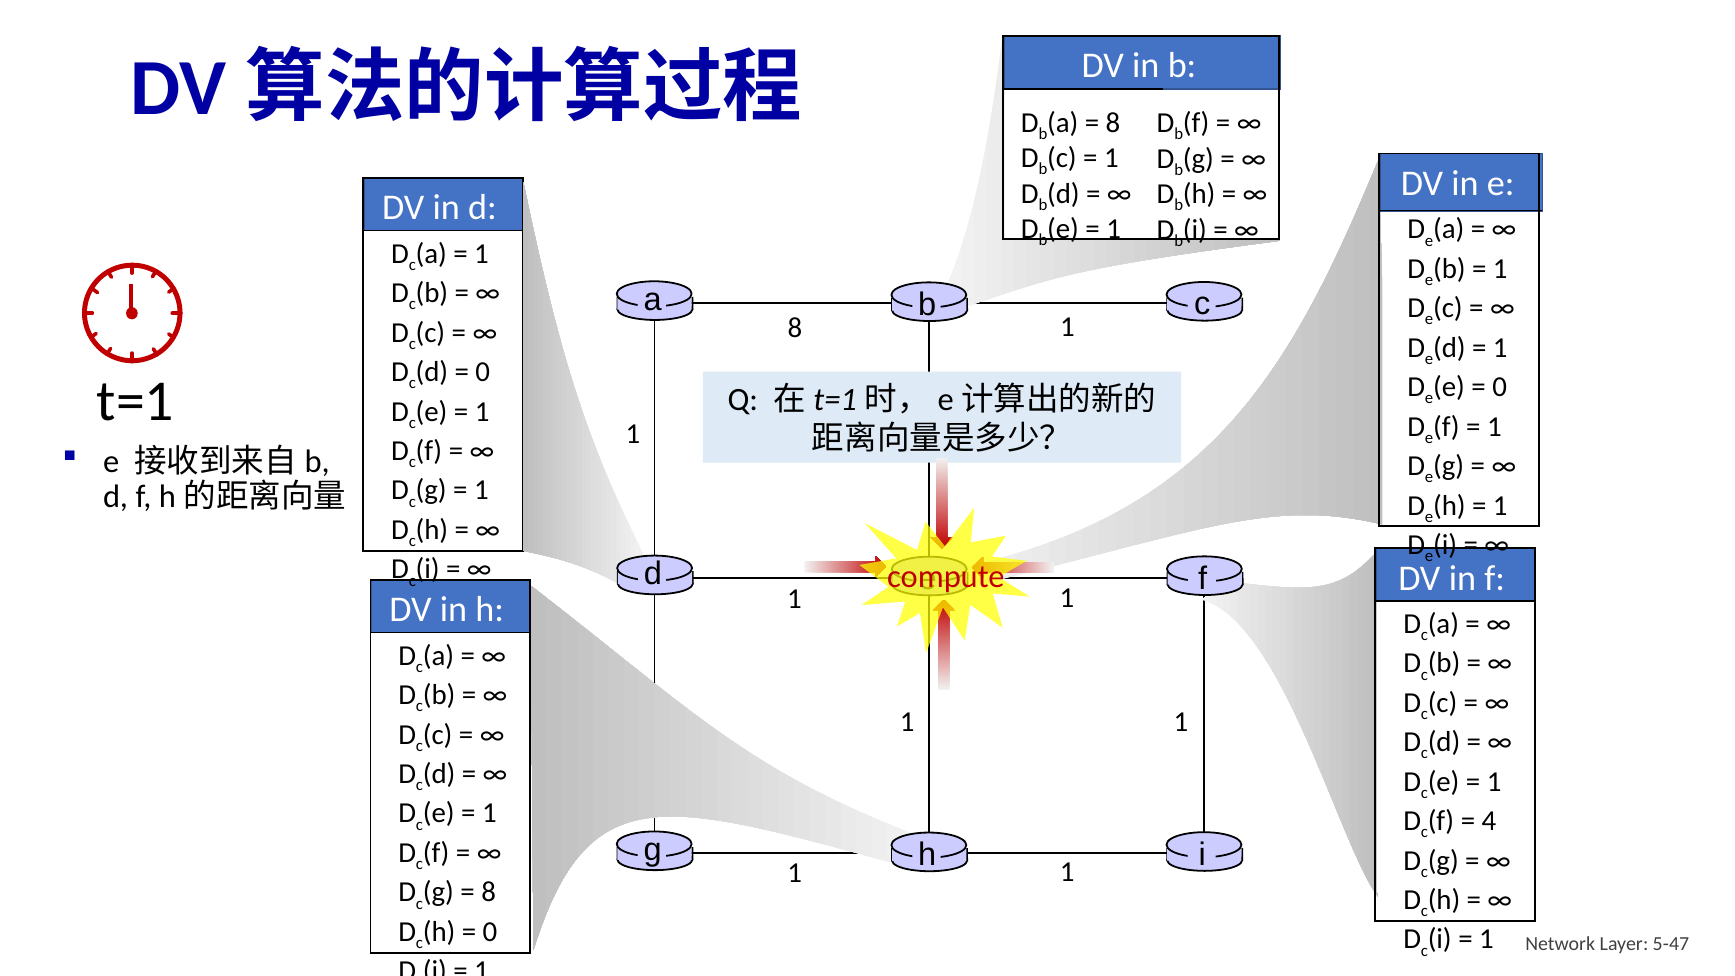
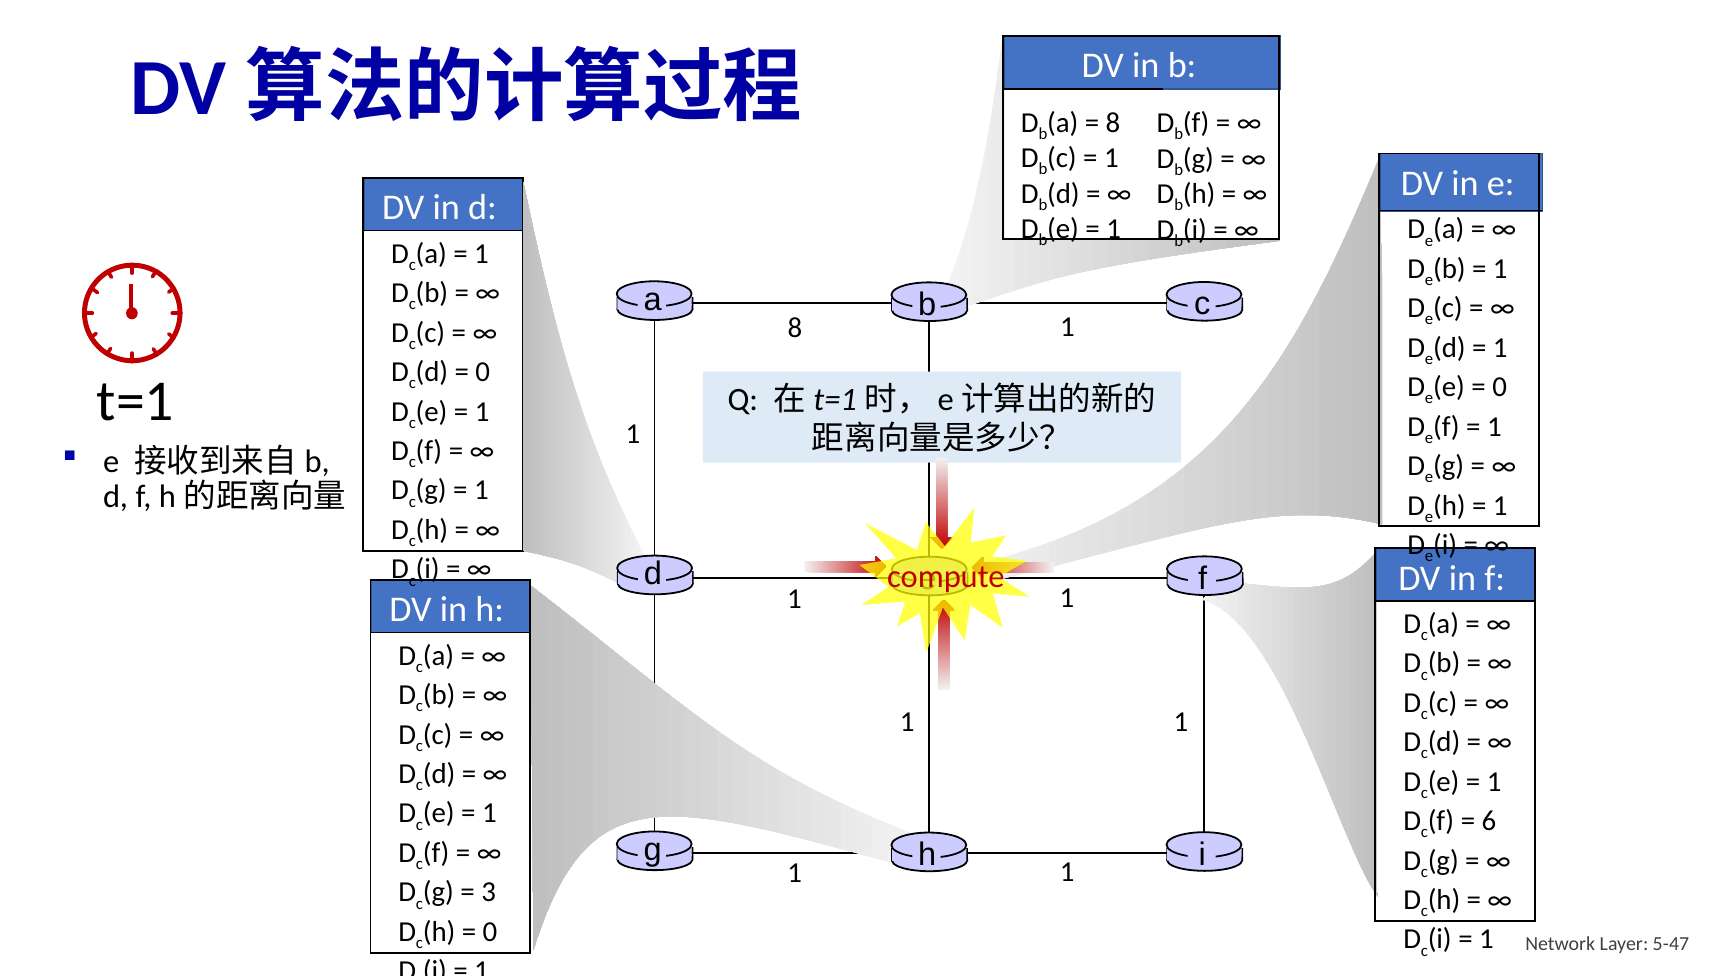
4: 4 -> 6 (1489, 821)
8: 8 -> 3 (489, 892)
